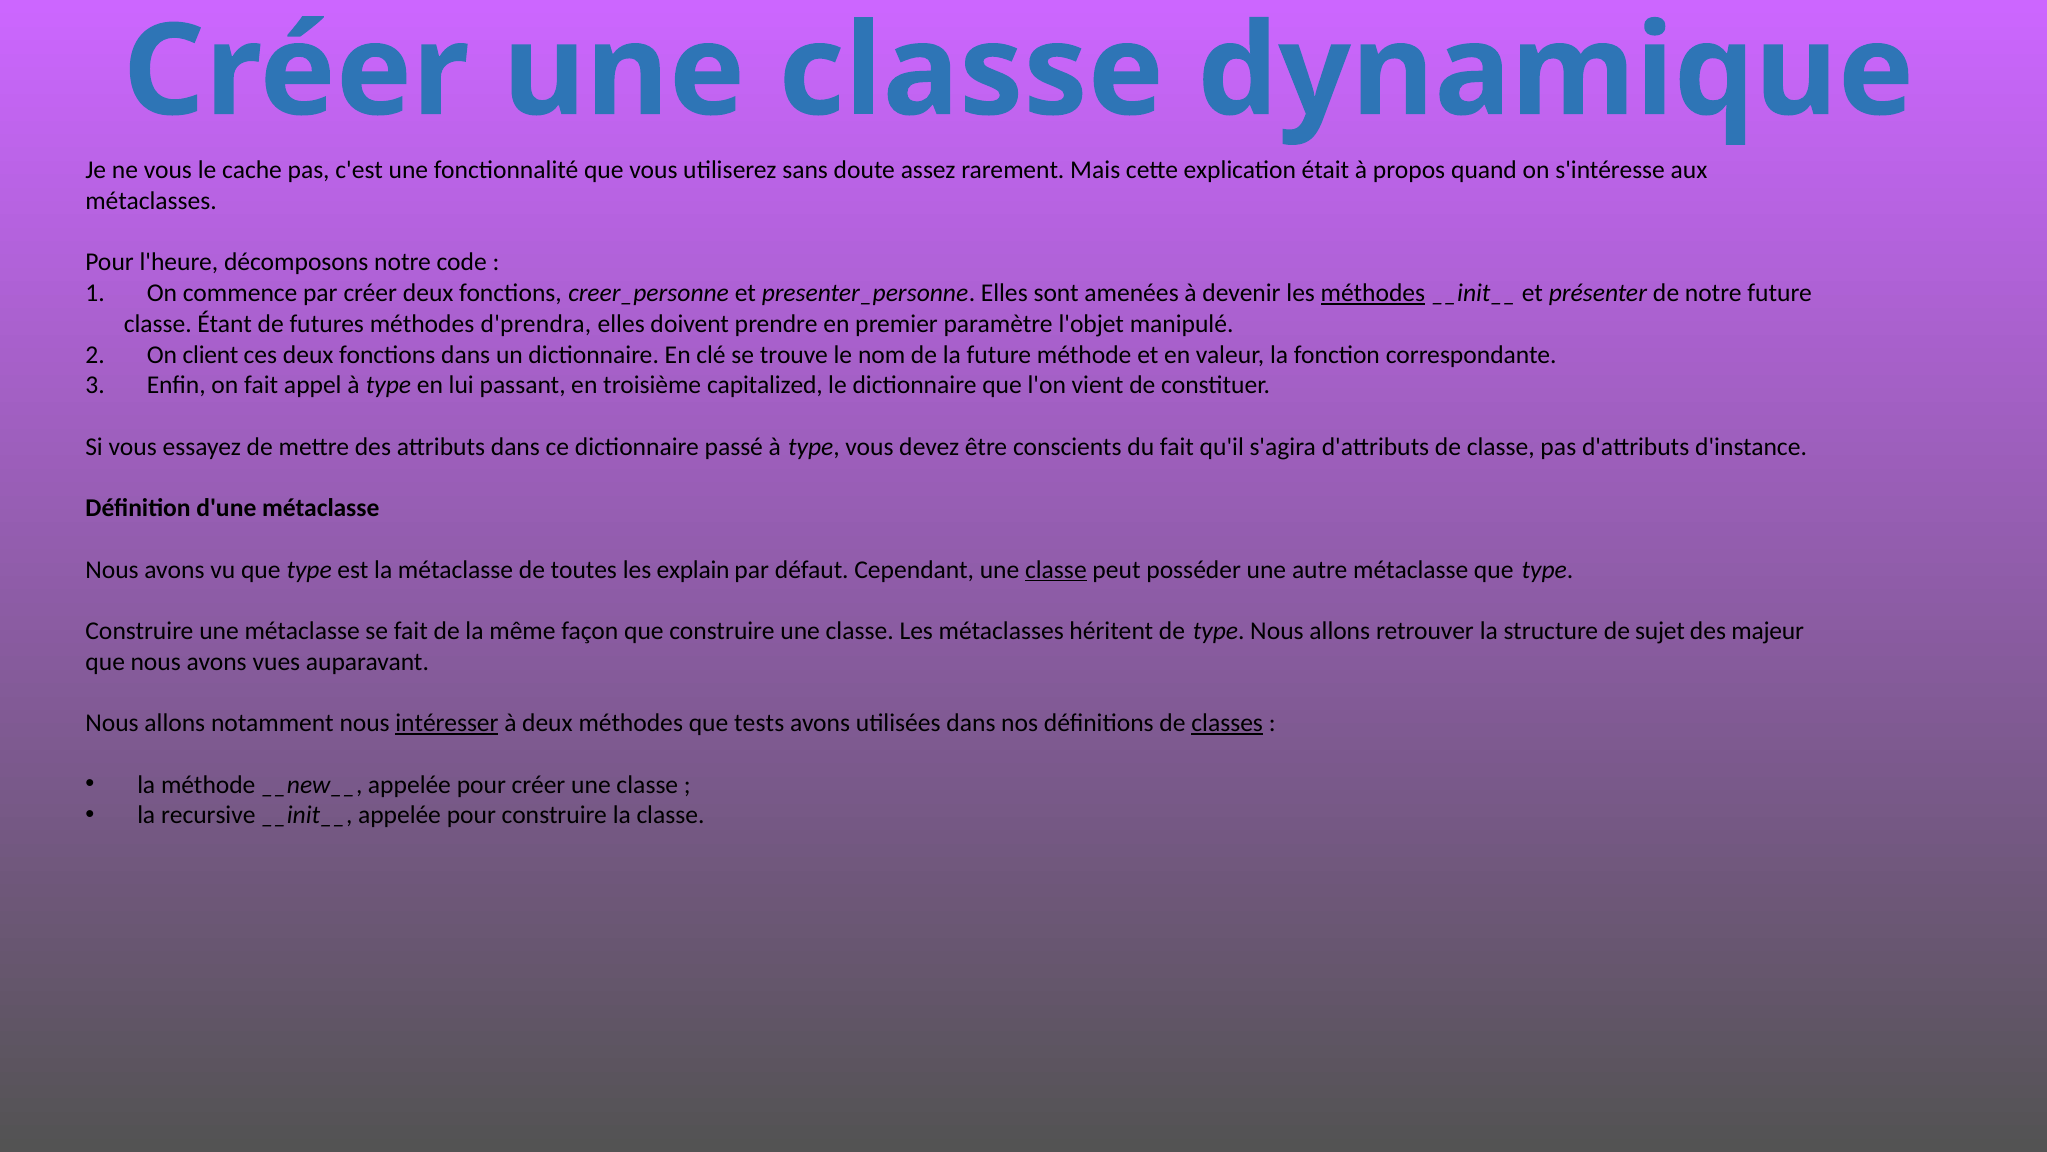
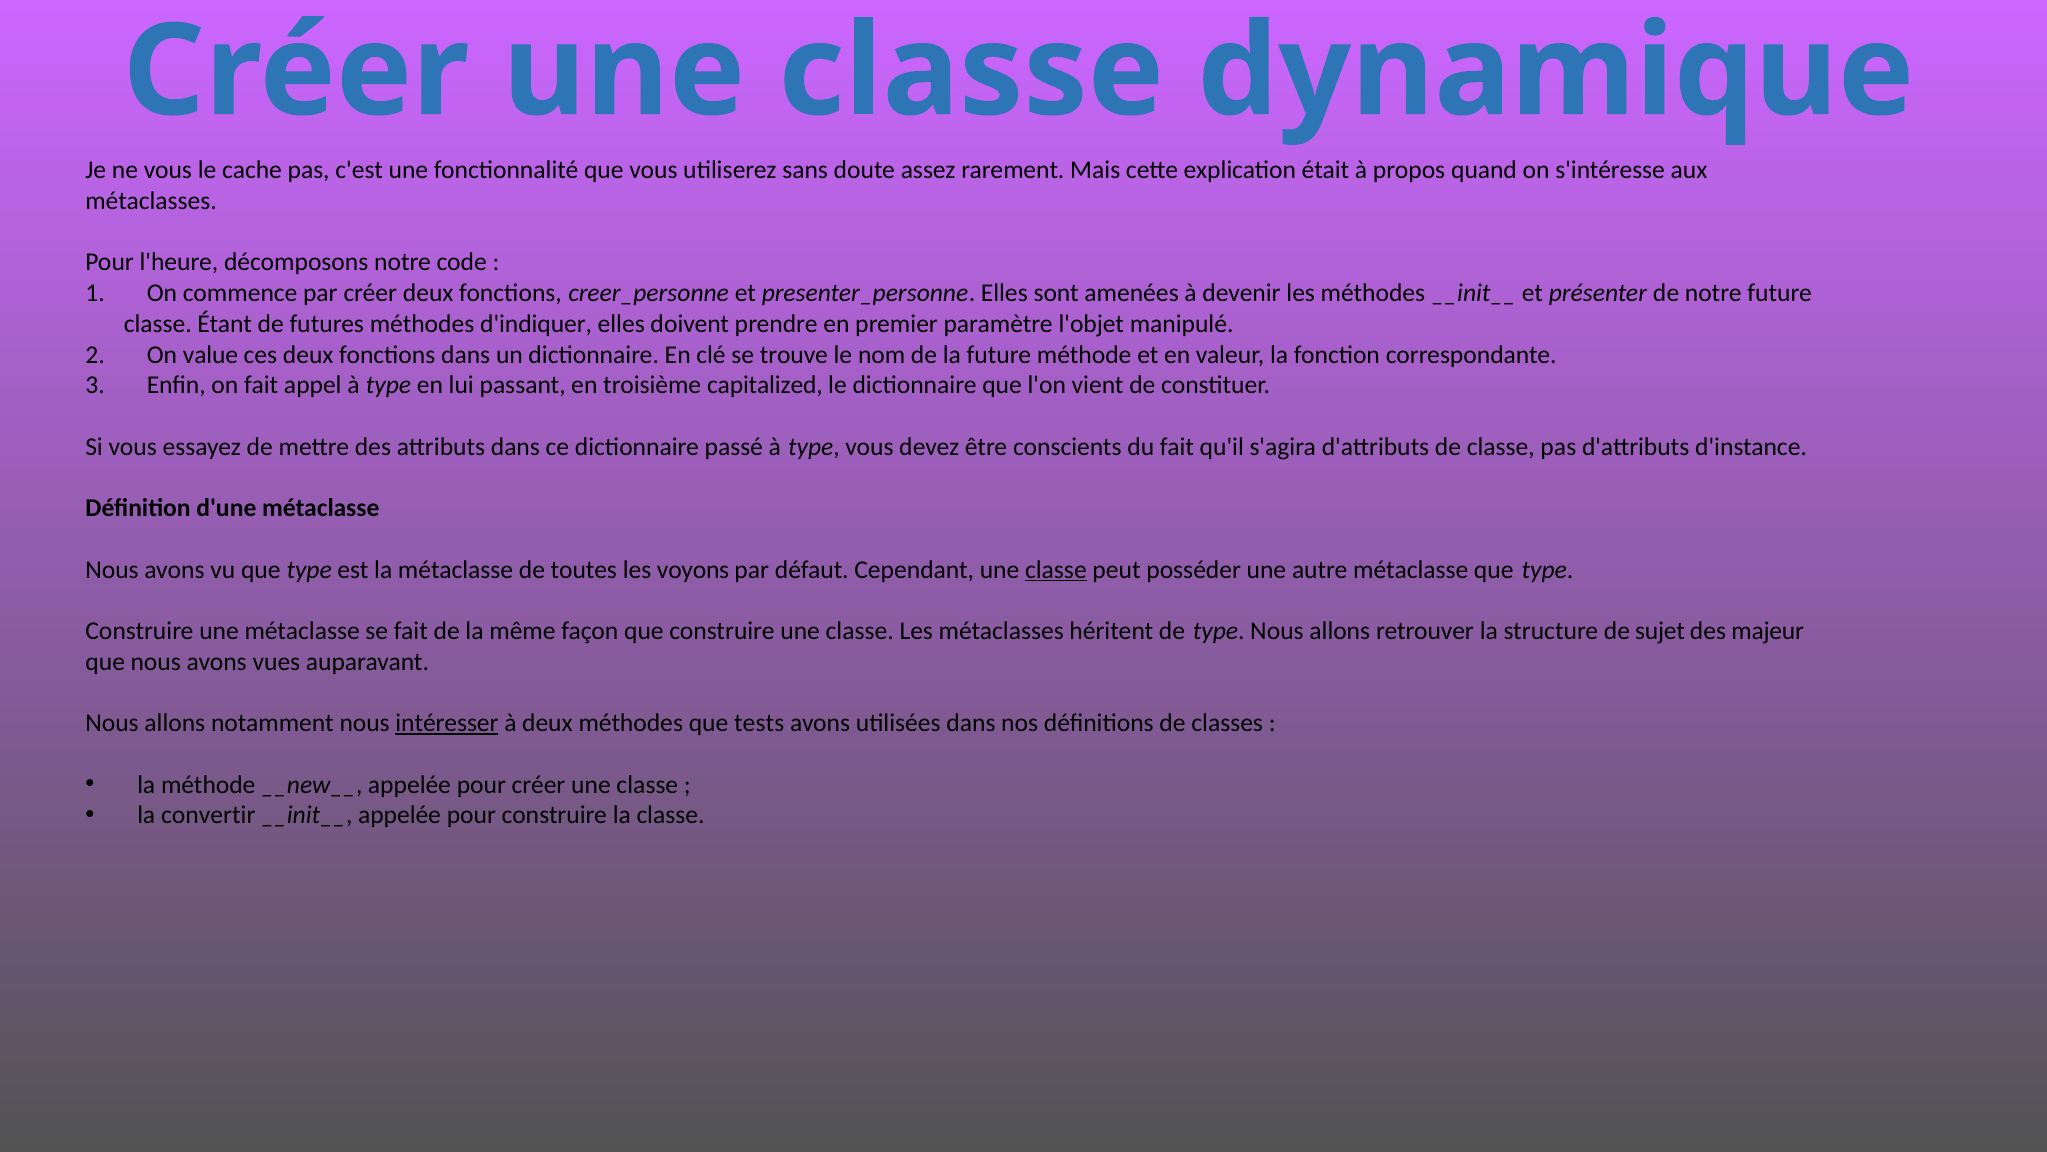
méthodes underline: present -> none (1373, 293)
d'prendra: d'prendra -> d'indiquer (536, 324)
client: client -> value (211, 354)
explain: explain -> voyons (693, 569)
classes underline: present -> none (1227, 723)
recursive: recursive -> convertir (208, 815)
